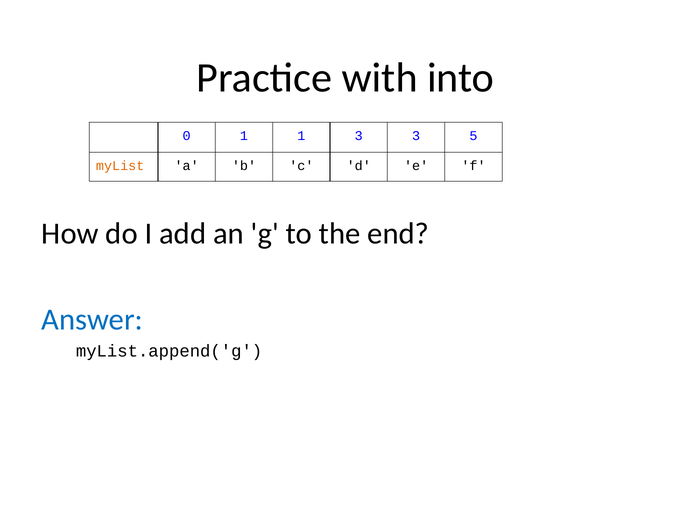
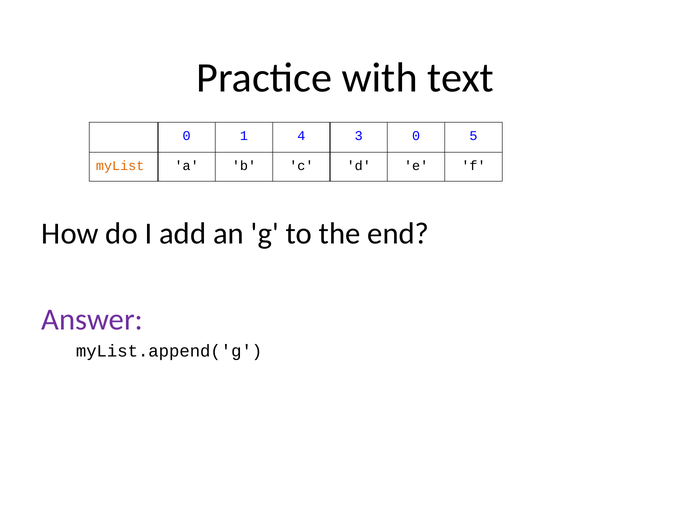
into: into -> text (460, 78)
1 1: 1 -> 4 (301, 136)
3 3: 3 -> 0 (416, 136)
Answer colour: blue -> purple (92, 320)
